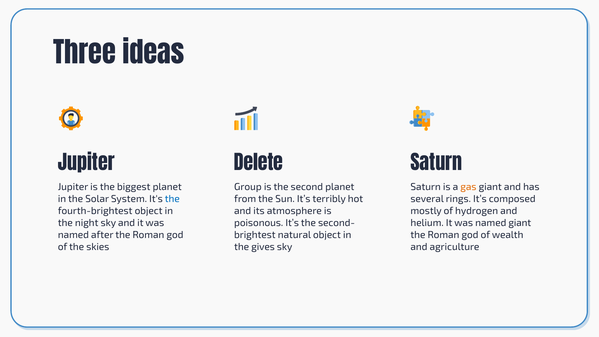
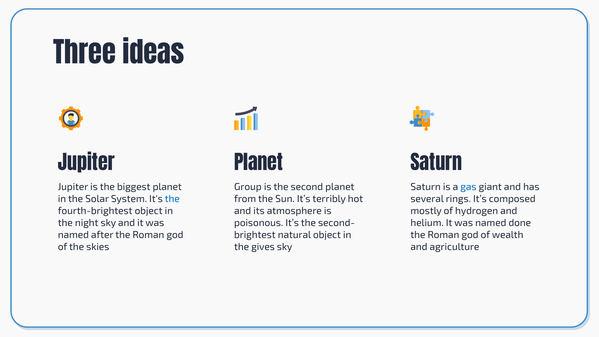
Jupiter Delete: Delete -> Planet (258, 164)
gas colour: orange -> blue (468, 187)
named giant: giant -> done (520, 223)
